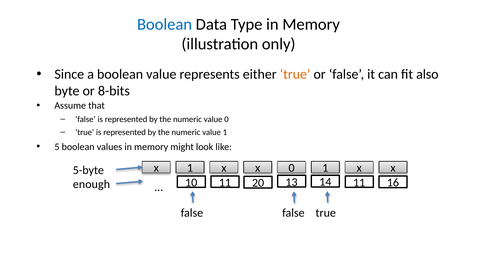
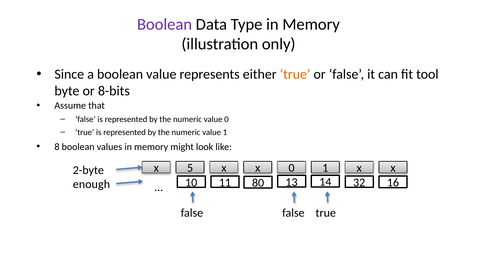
Boolean colour: blue -> purple (165, 24)
also: also -> tool (427, 74)
5: 5 -> 8 (57, 147)
x 1: 1 -> 5 (190, 168)
5-byte: 5-byte -> 2-byte (88, 170)
20: 20 -> 80 (258, 183)
11: 11 -> 32 (359, 183)
